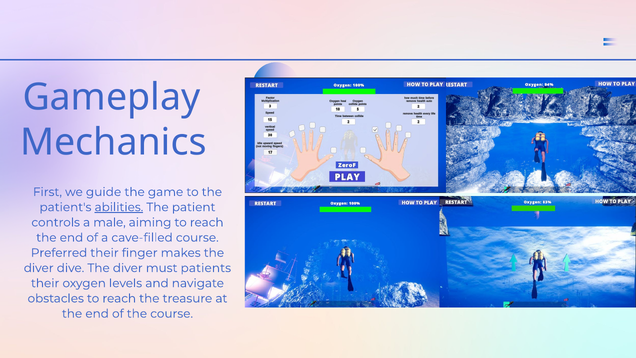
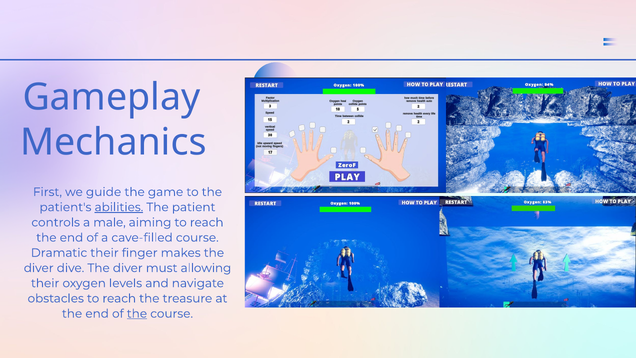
Preferred: Preferred -> Dramatic (59, 253)
patients: patients -> allowing (206, 268)
the underline: none -> present (137, 313)
